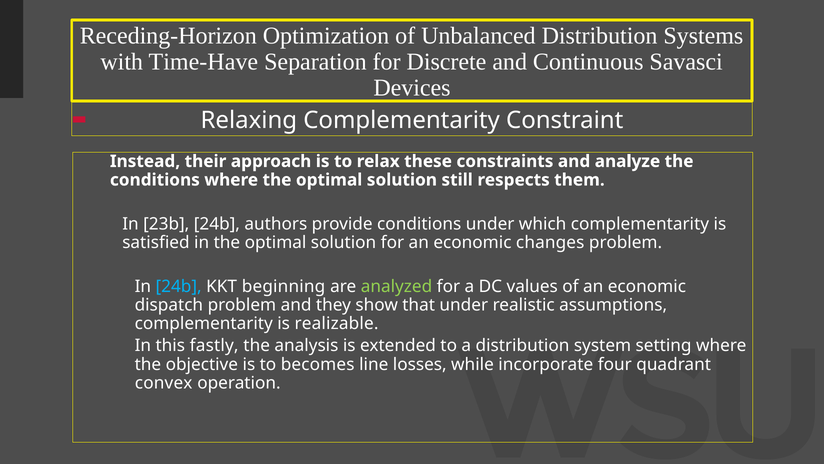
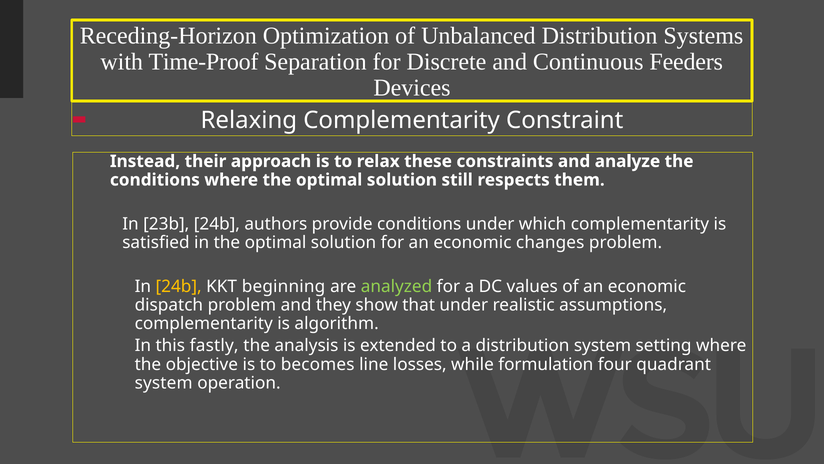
Time-Have: Time-Have -> Time-Proof (203, 62)
Savasci: Savasci -> Feeders (686, 62)
24b colour: light blue -> yellow (179, 286)
realizable: realizable -> algorithm (337, 323)
incorporate: incorporate -> formulation (546, 364)
convex: convex -> system (164, 383)
